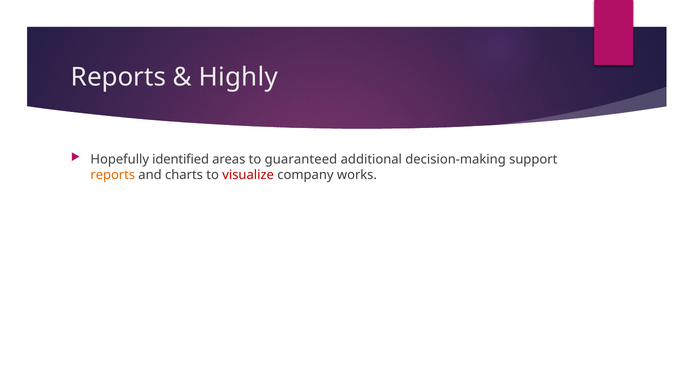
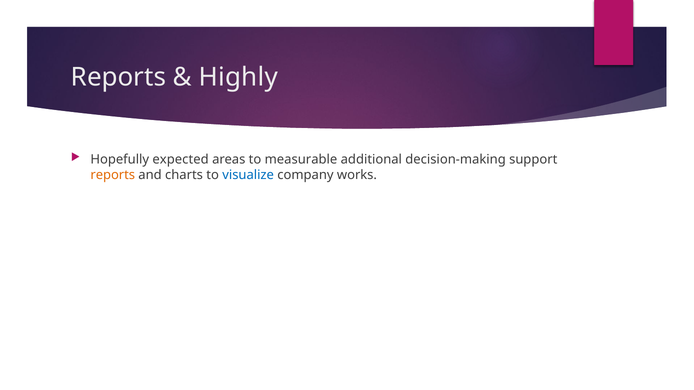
identified: identified -> expected (181, 160)
guaranteed: guaranteed -> measurable (301, 160)
visualize colour: red -> blue (248, 175)
